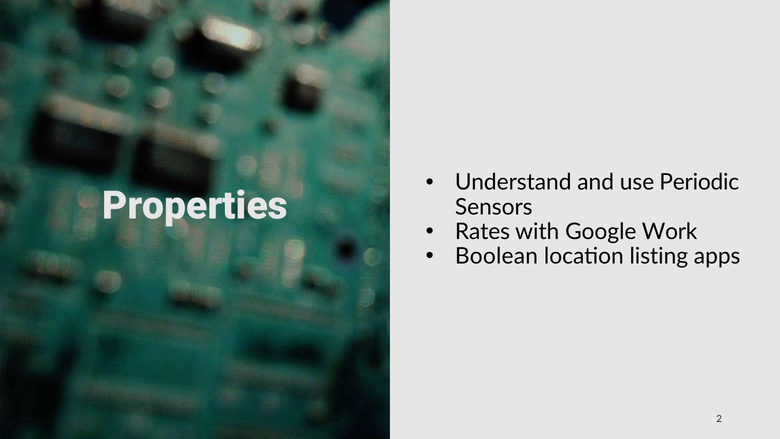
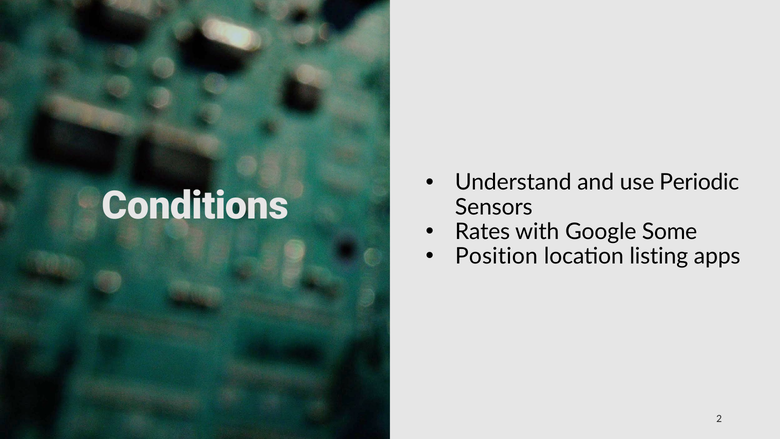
Properties: Properties -> Conditions (195, 206)
Work: Work -> Some (670, 232)
Boolean: Boolean -> Position (496, 256)
